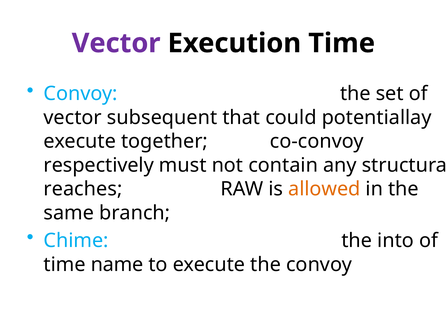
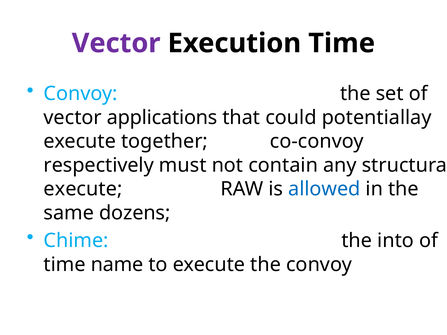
subsequent: subsequent -> applications (162, 118)
reaches: reaches -> execute (83, 189)
allowed colour: orange -> blue (324, 189)
branch: branch -> dozens (135, 213)
